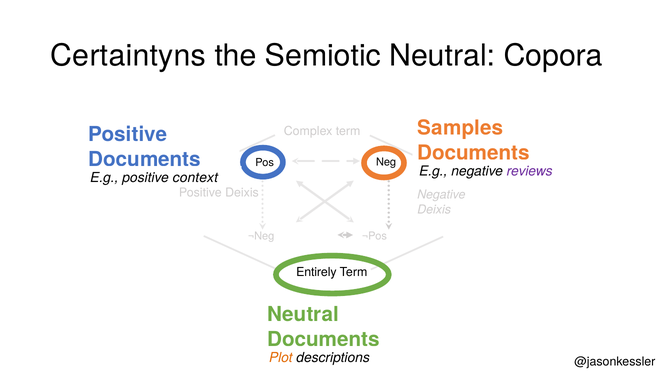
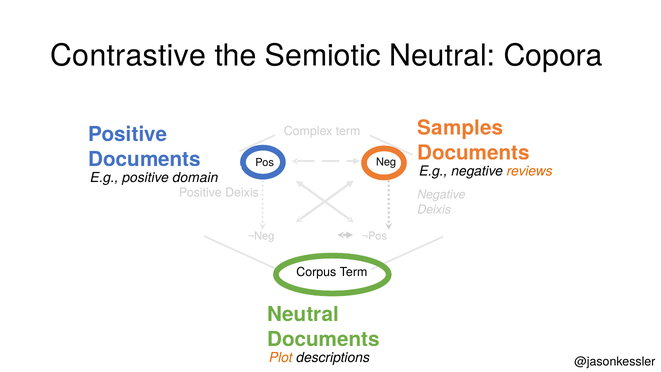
Certaintyns: Certaintyns -> Contrastive (128, 56)
reviews colour: purple -> orange (530, 171)
context: context -> domain (195, 178)
Entirely: Entirely -> Corpus (316, 272)
